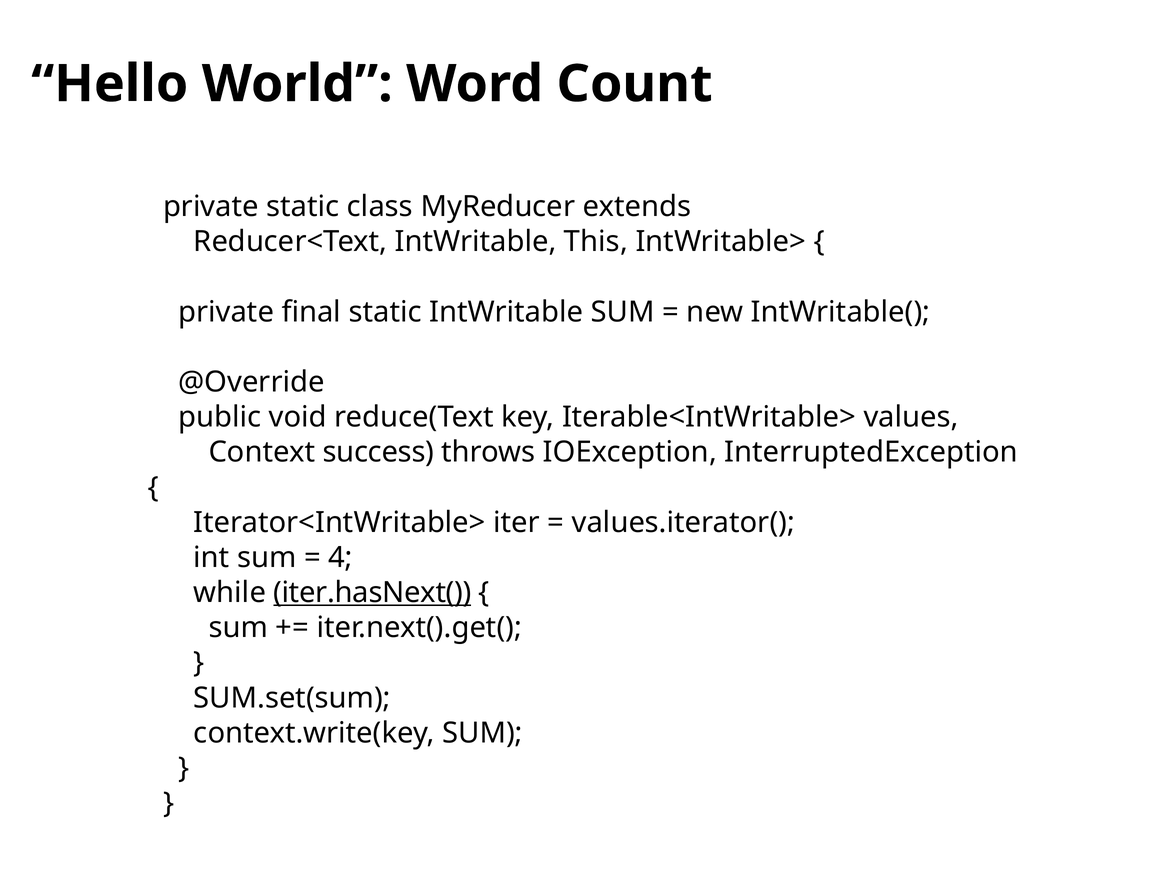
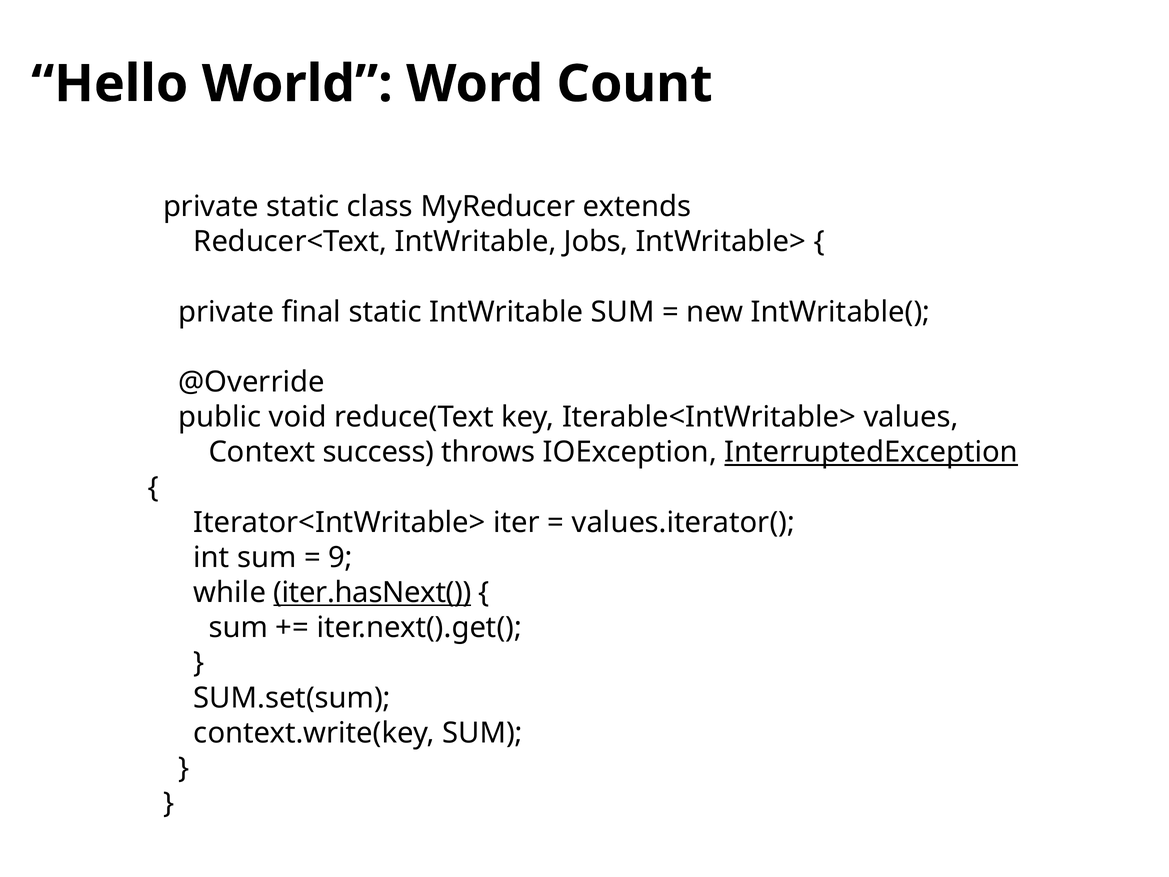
This: This -> Jobs (596, 242)
InterruptedException underline: none -> present (871, 452)
4: 4 -> 9 (341, 557)
